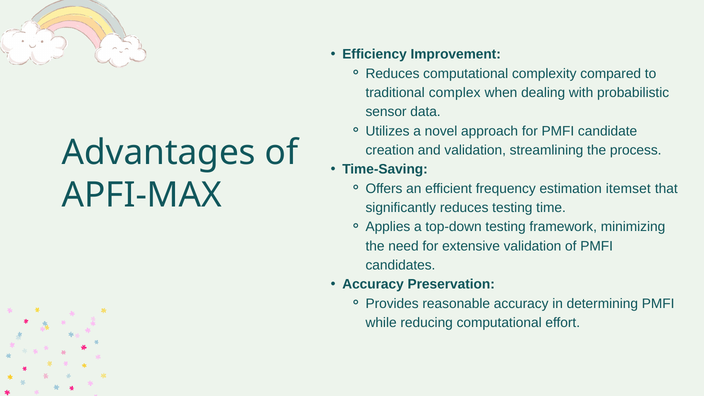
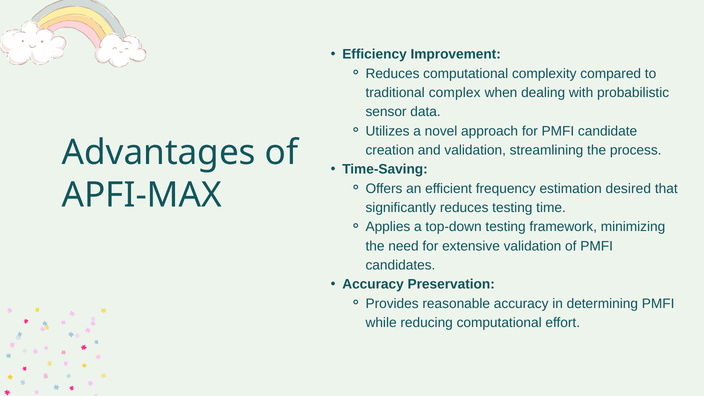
itemset: itemset -> desired (628, 188)
